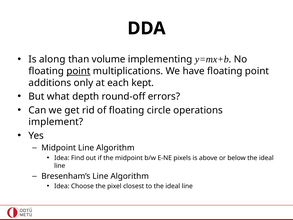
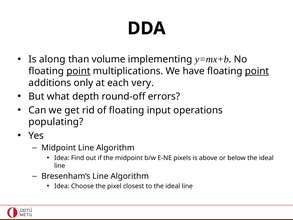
point underline: none -> present (257, 71)
kept: kept -> very (143, 83)
circle: circle -> input (159, 110)
implement: implement -> populating (56, 122)
